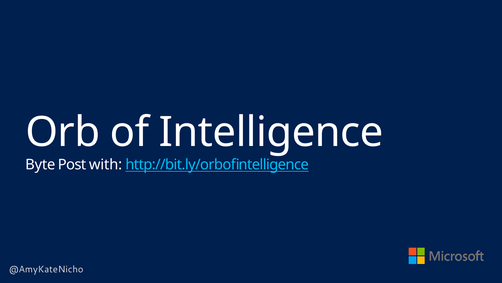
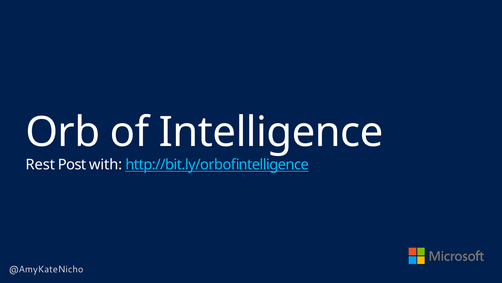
Byte: Byte -> Rest (40, 164)
